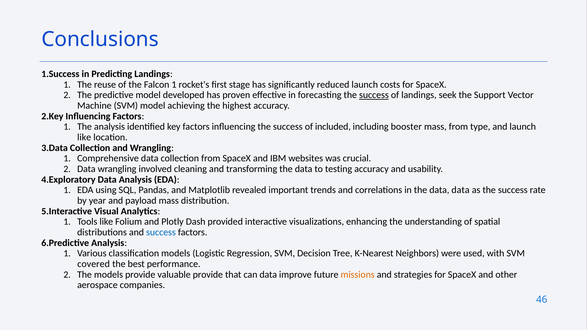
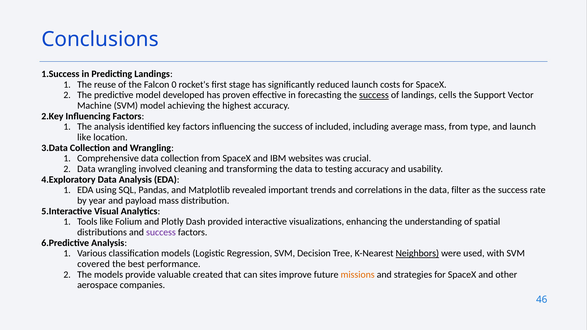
Falcon 1: 1 -> 0 (174, 85)
seek: seek -> cells (448, 95)
booster: booster -> average (406, 127)
data data: data -> filter (461, 190)
success colour: blue -> purple (161, 232)
Neighbors underline: none -> present (417, 253)
valuable provide: provide -> created (208, 275)
can data: data -> sites (268, 275)
